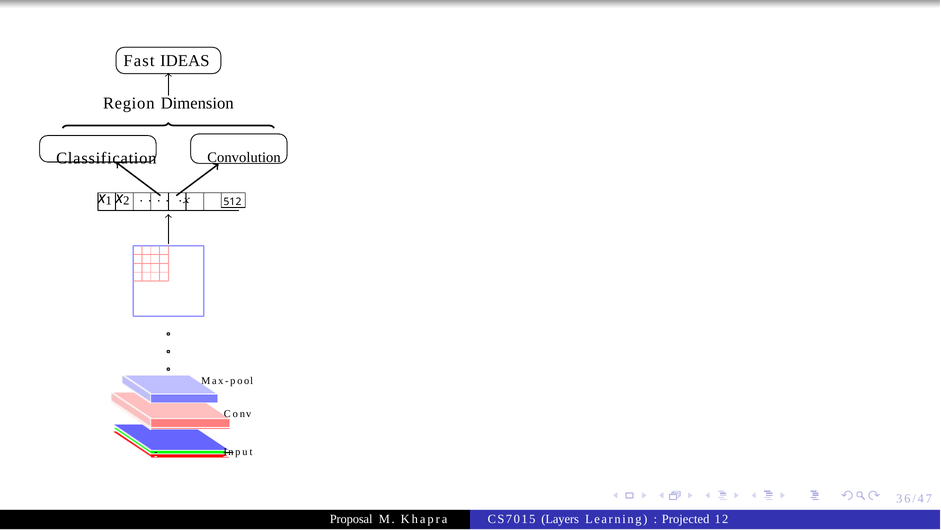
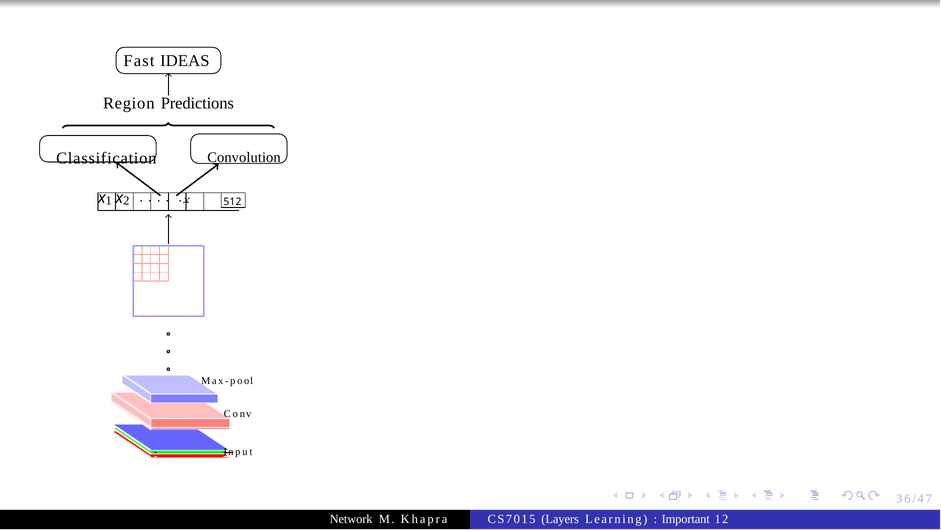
Dimension: Dimension -> Predictions (197, 103)
Proposal: Proposal -> Network (351, 519)
Projected: Projected -> Important (686, 519)
